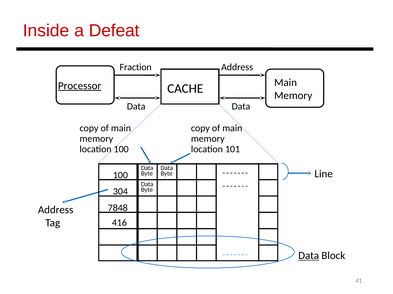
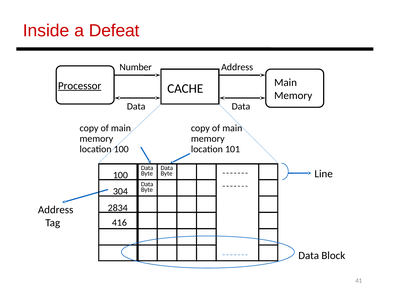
Fraction: Fraction -> Number (136, 67)
7848: 7848 -> 2834 (118, 208)
Data underline: present -> none (309, 256)
